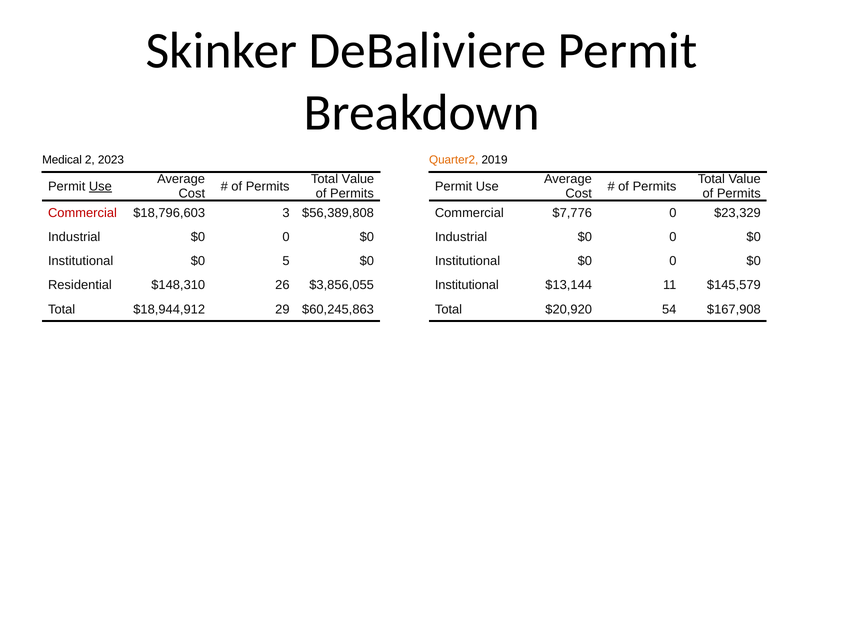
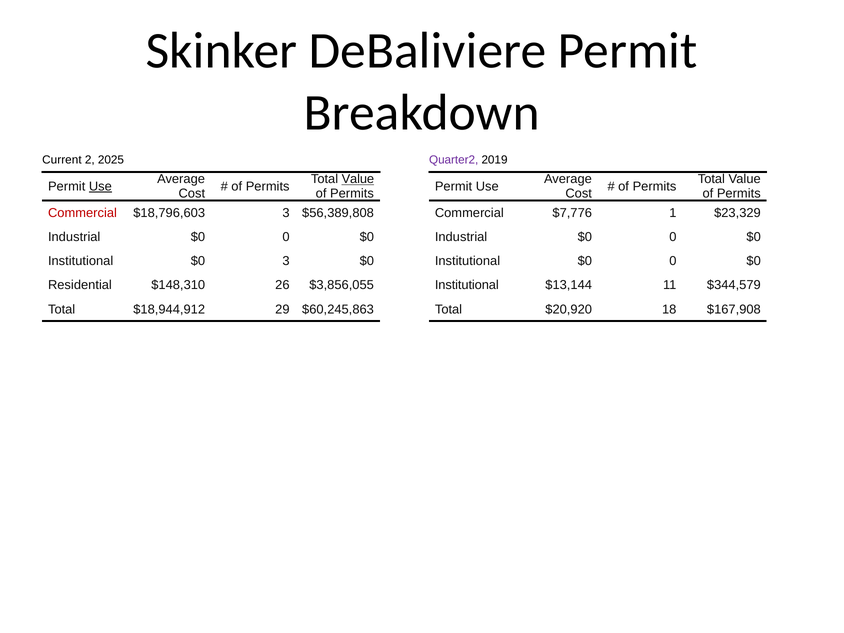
Medical: Medical -> Current (62, 160)
2023: 2023 -> 2025 (111, 160)
Quarter2 colour: orange -> purple (454, 160)
Value underline: none -> present (358, 179)
$7,776 0: 0 -> 1 (673, 213)
$0 5: 5 -> 3 (286, 261)
$145,579: $145,579 -> $344,579 (734, 285)
54: 54 -> 18 (669, 309)
